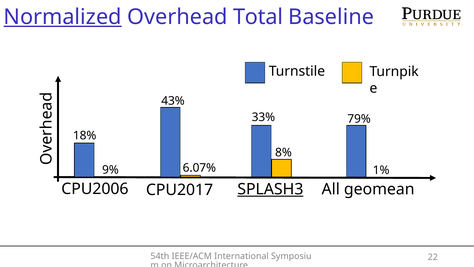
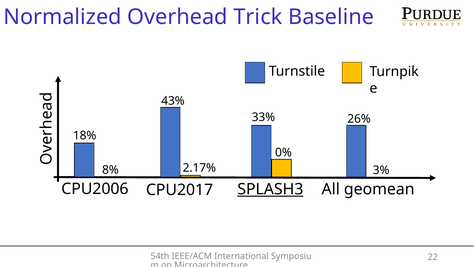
Normalized underline: present -> none (63, 17)
Total: Total -> Trick (258, 17)
79%: 79% -> 26% (359, 119)
8%: 8% -> 0% (283, 152)
6.07%: 6.07% -> 2.17% (199, 168)
9%: 9% -> 8% (110, 170)
1%: 1% -> 3% (381, 170)
